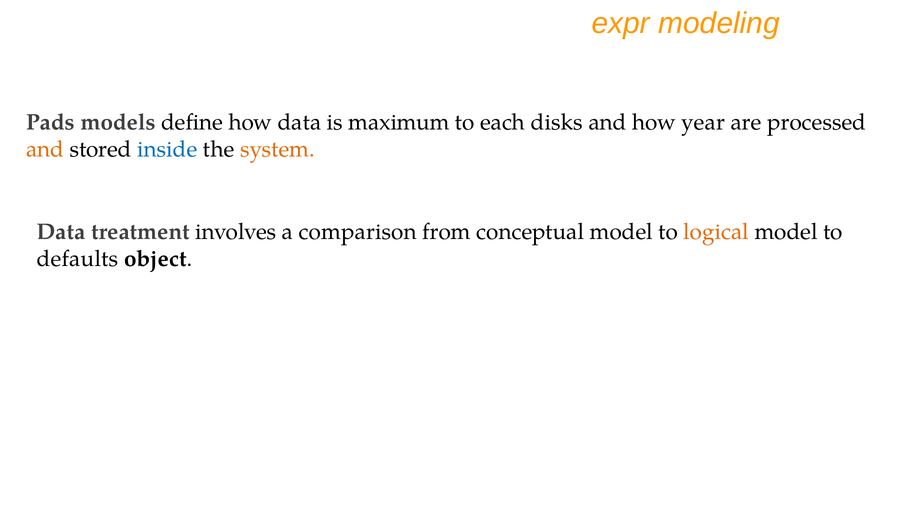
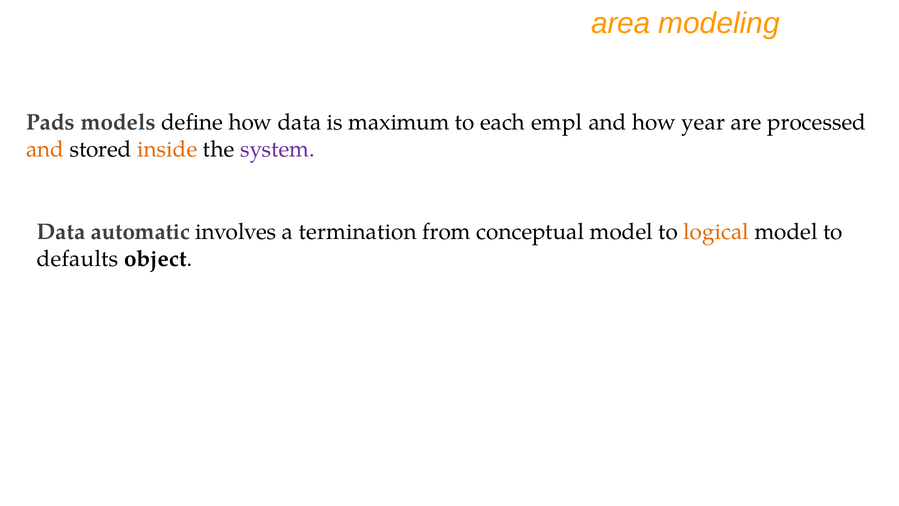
expr: expr -> area (621, 23)
disks: disks -> empl (557, 122)
inside colour: blue -> orange (167, 149)
system colour: orange -> purple (277, 149)
treatment: treatment -> automatic (141, 232)
comparison: comparison -> termination (358, 232)
